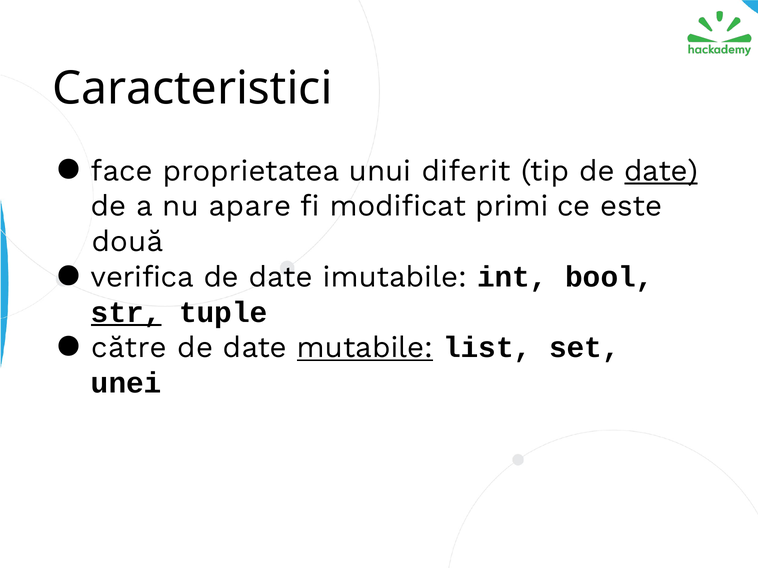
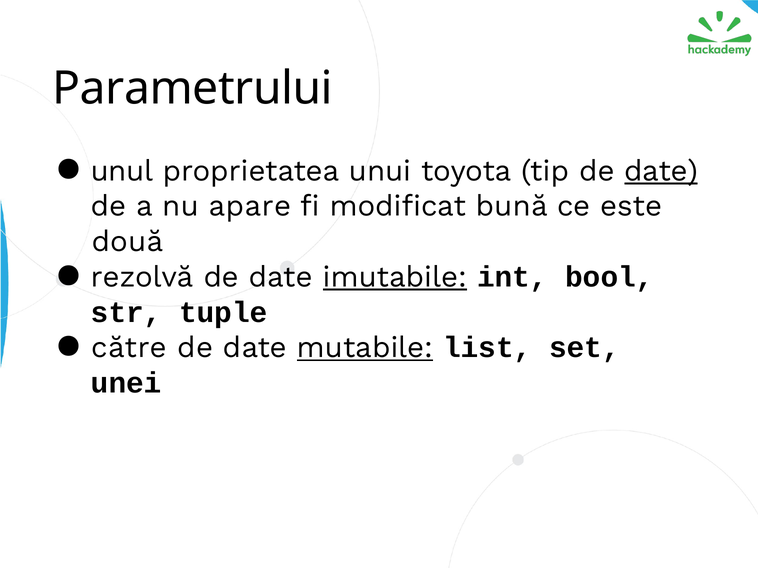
Caracteristici: Caracteristici -> Parametrului (193, 89)
face: face -> unul (122, 171)
diferit: diferit -> toyota (466, 171)
primi: primi -> bună (512, 206)
verifica: verifica -> rezolvă (142, 277)
imutabile underline: none -> present (395, 277)
str underline: present -> none (126, 313)
